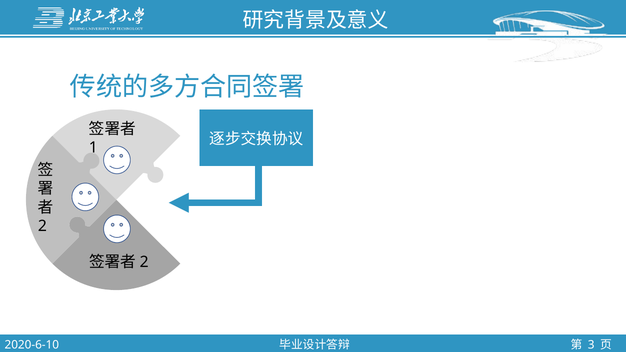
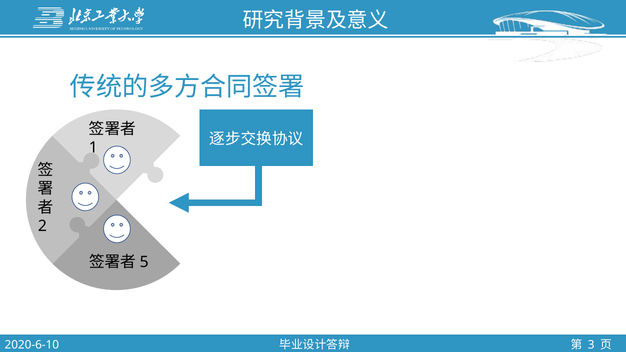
2: 2 -> 5 (144, 262)
